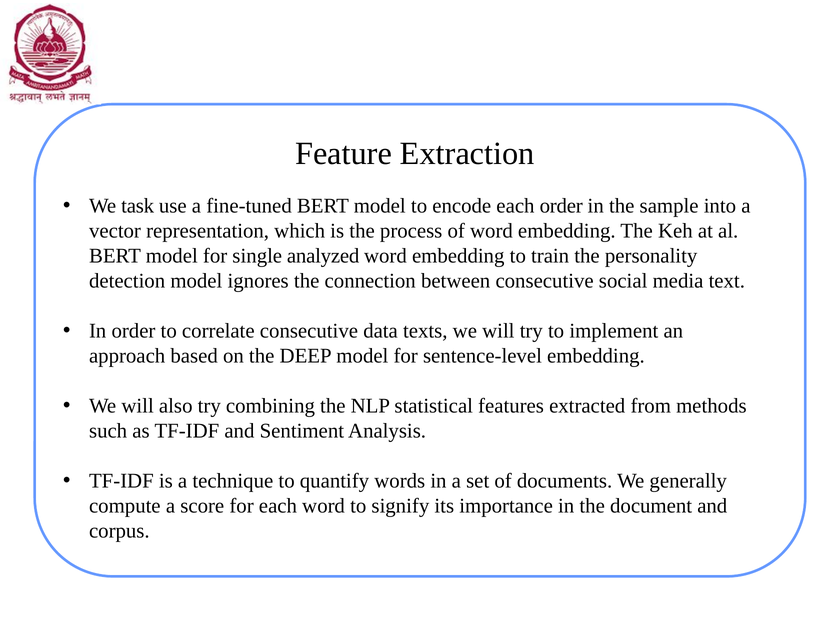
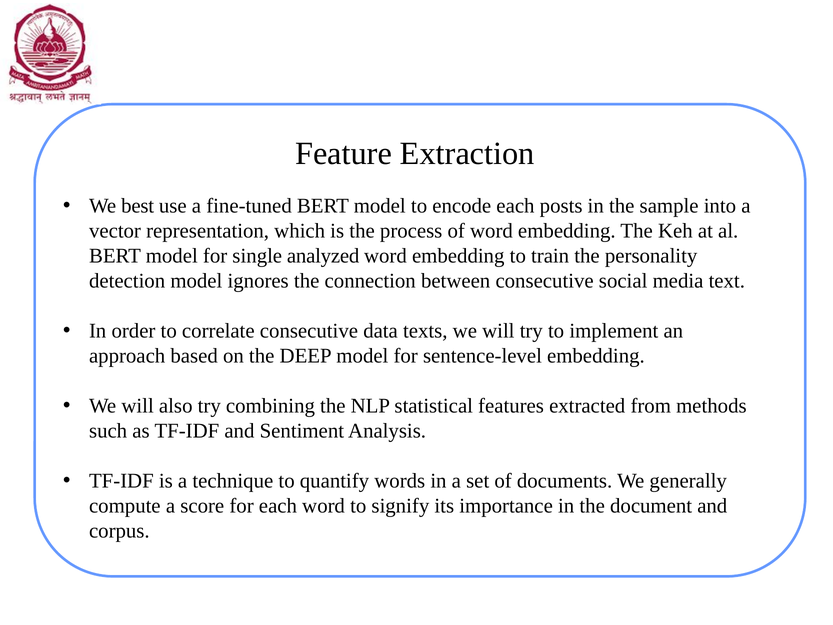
task: task -> best (138, 206)
each order: order -> posts (561, 206)
